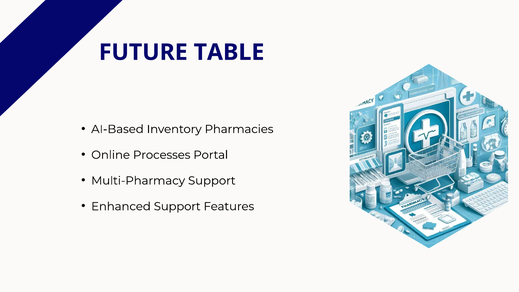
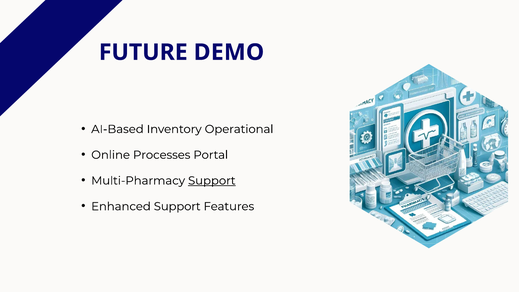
TABLE: TABLE -> DEMO (229, 52)
Pharmacies: Pharmacies -> Operational (239, 129)
Support underline: none -> present (212, 181)
